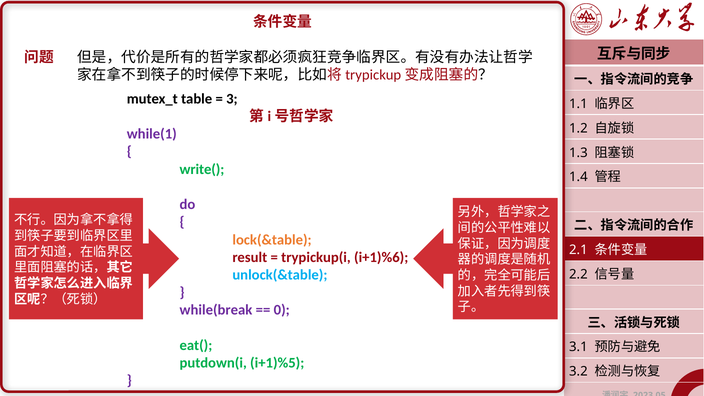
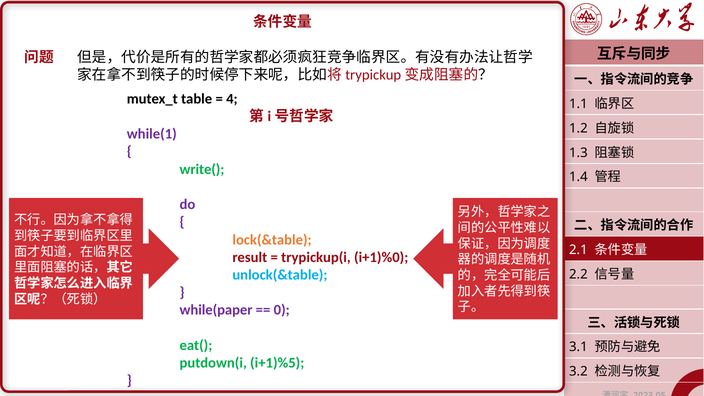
3: 3 -> 4 (232, 99)
i+1)%6: i+1)%6 -> i+1)%0 (381, 257)
while(break: while(break -> while(paper (216, 310)
